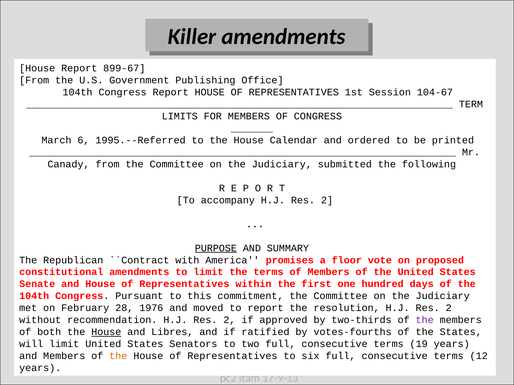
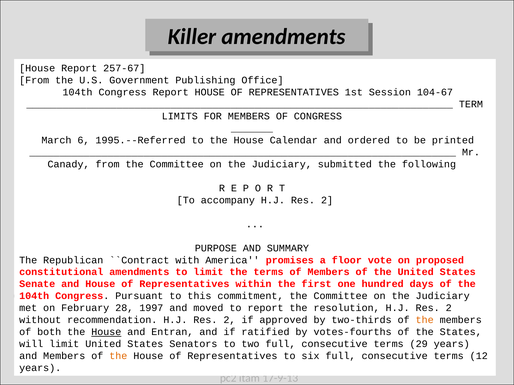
899-67: 899-67 -> 257-67 (124, 68)
PURPOSE underline: present -> none (216, 248)
1976: 1976 -> 1997 (151, 308)
the colour: purple -> orange (425, 320)
Libres: Libres -> Entran (172, 332)
19: 19 -> 29 (419, 344)
